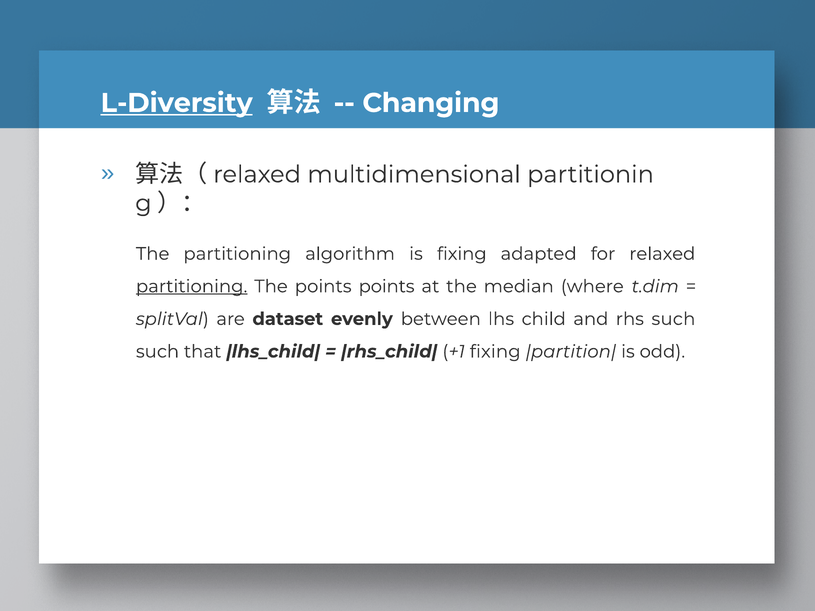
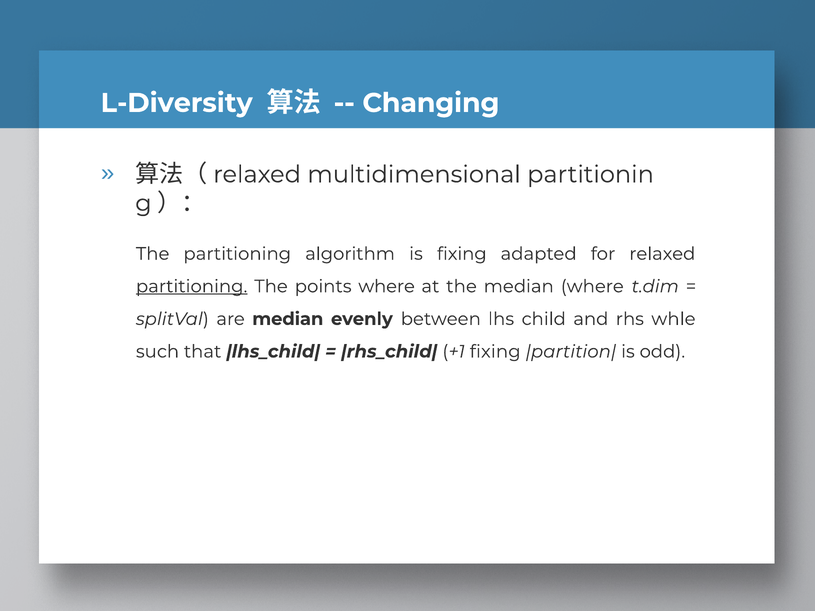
L-Diversity underline: present -> none (177, 103)
points points: points -> where (387, 287)
are dataset: dataset -> median (288, 319)
rhs such: such -> whle (673, 319)
